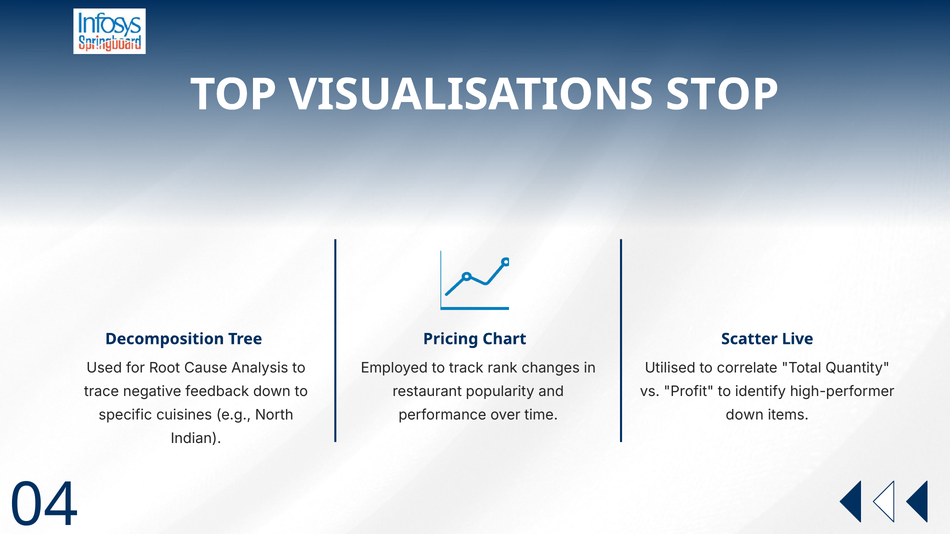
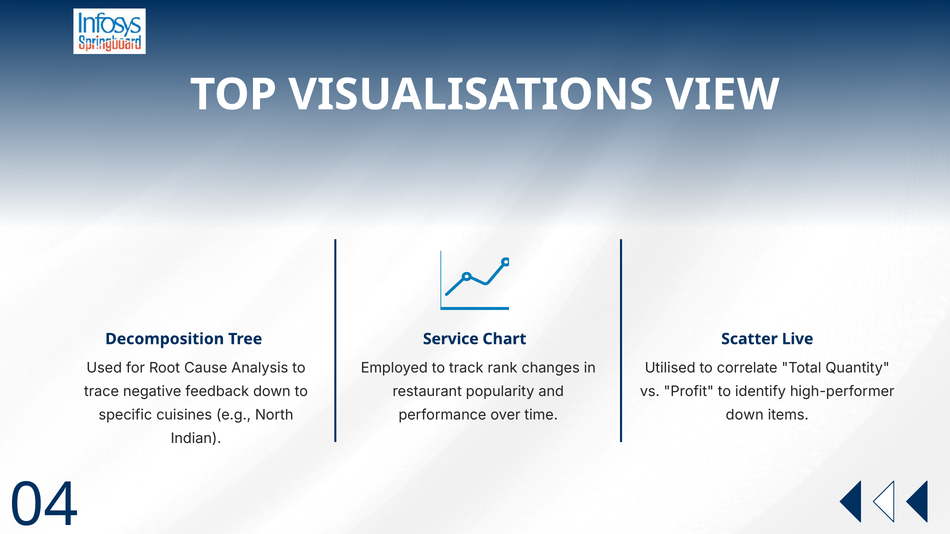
STOP: STOP -> VIEW (722, 95)
Pricing: Pricing -> Service (451, 339)
